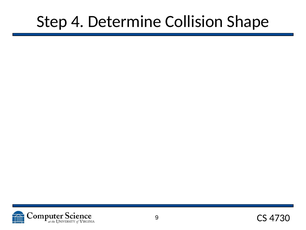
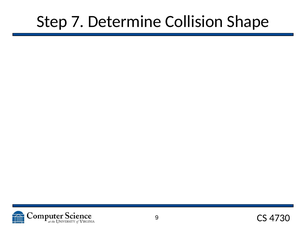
4: 4 -> 7 (78, 22)
